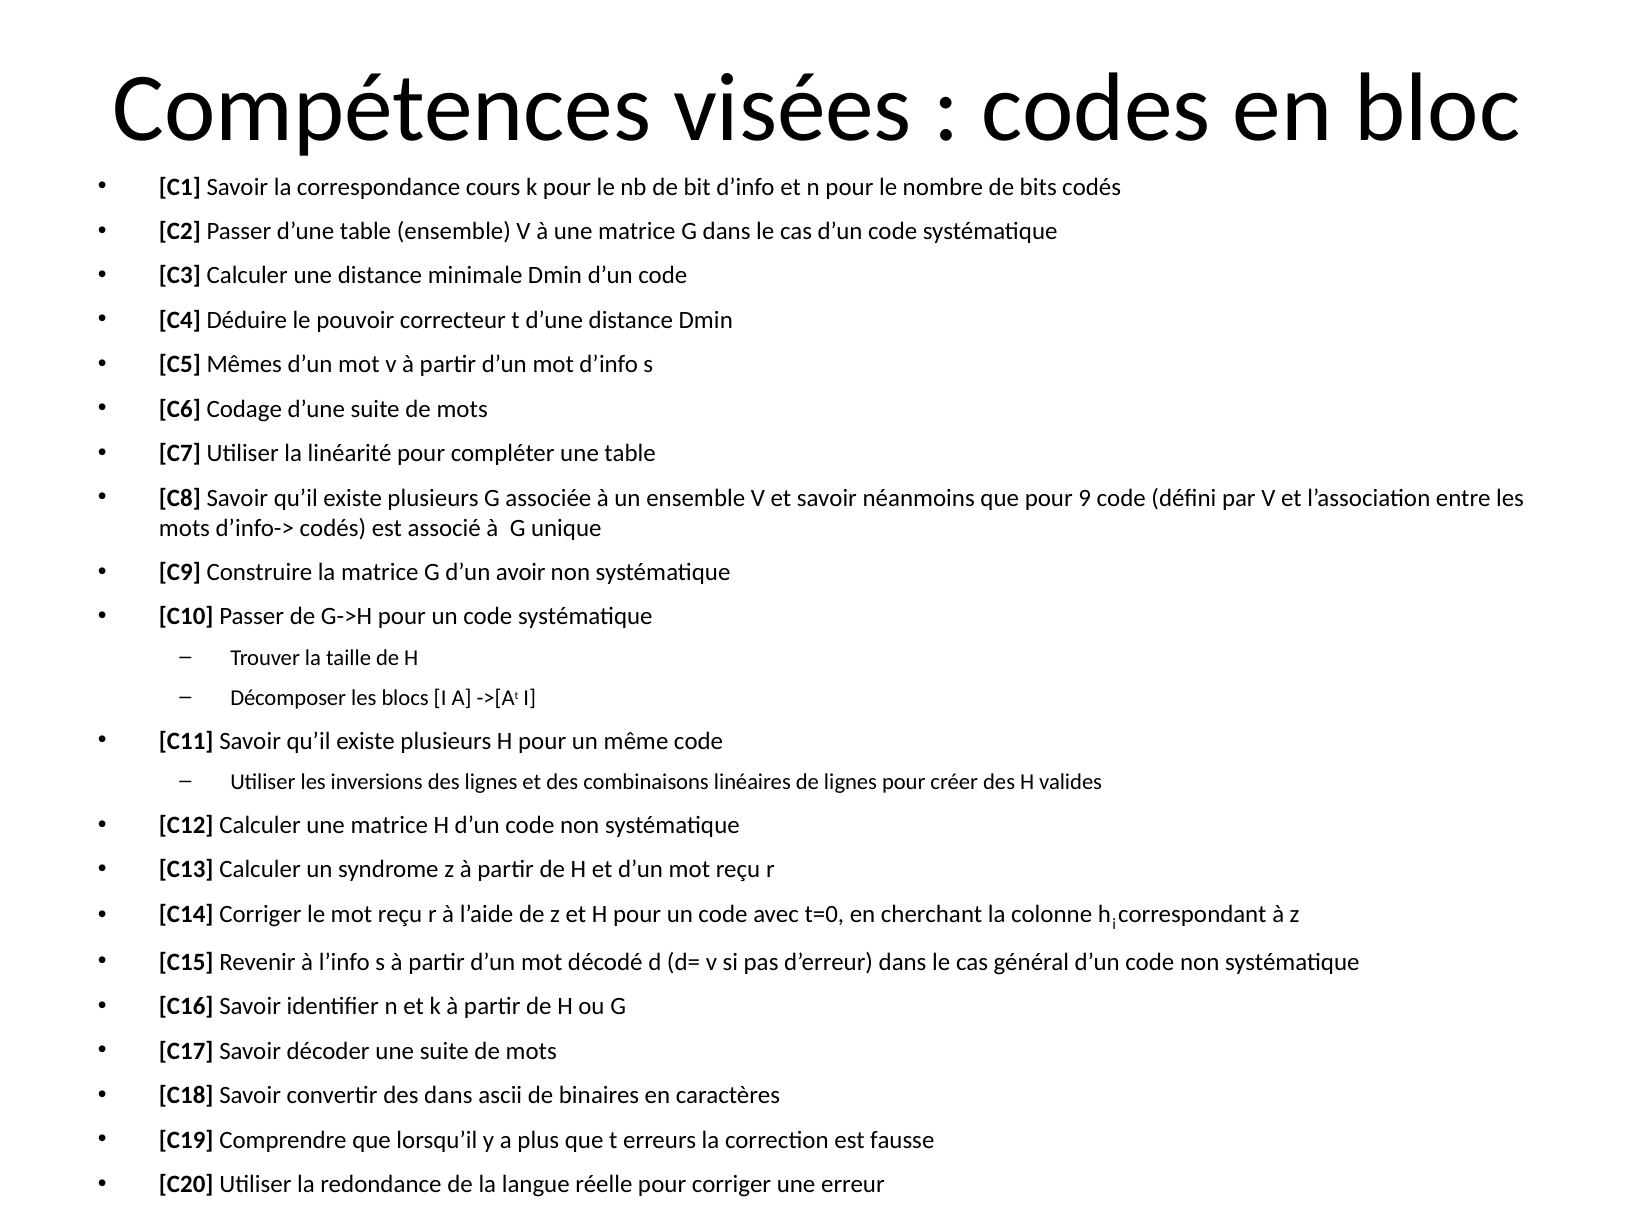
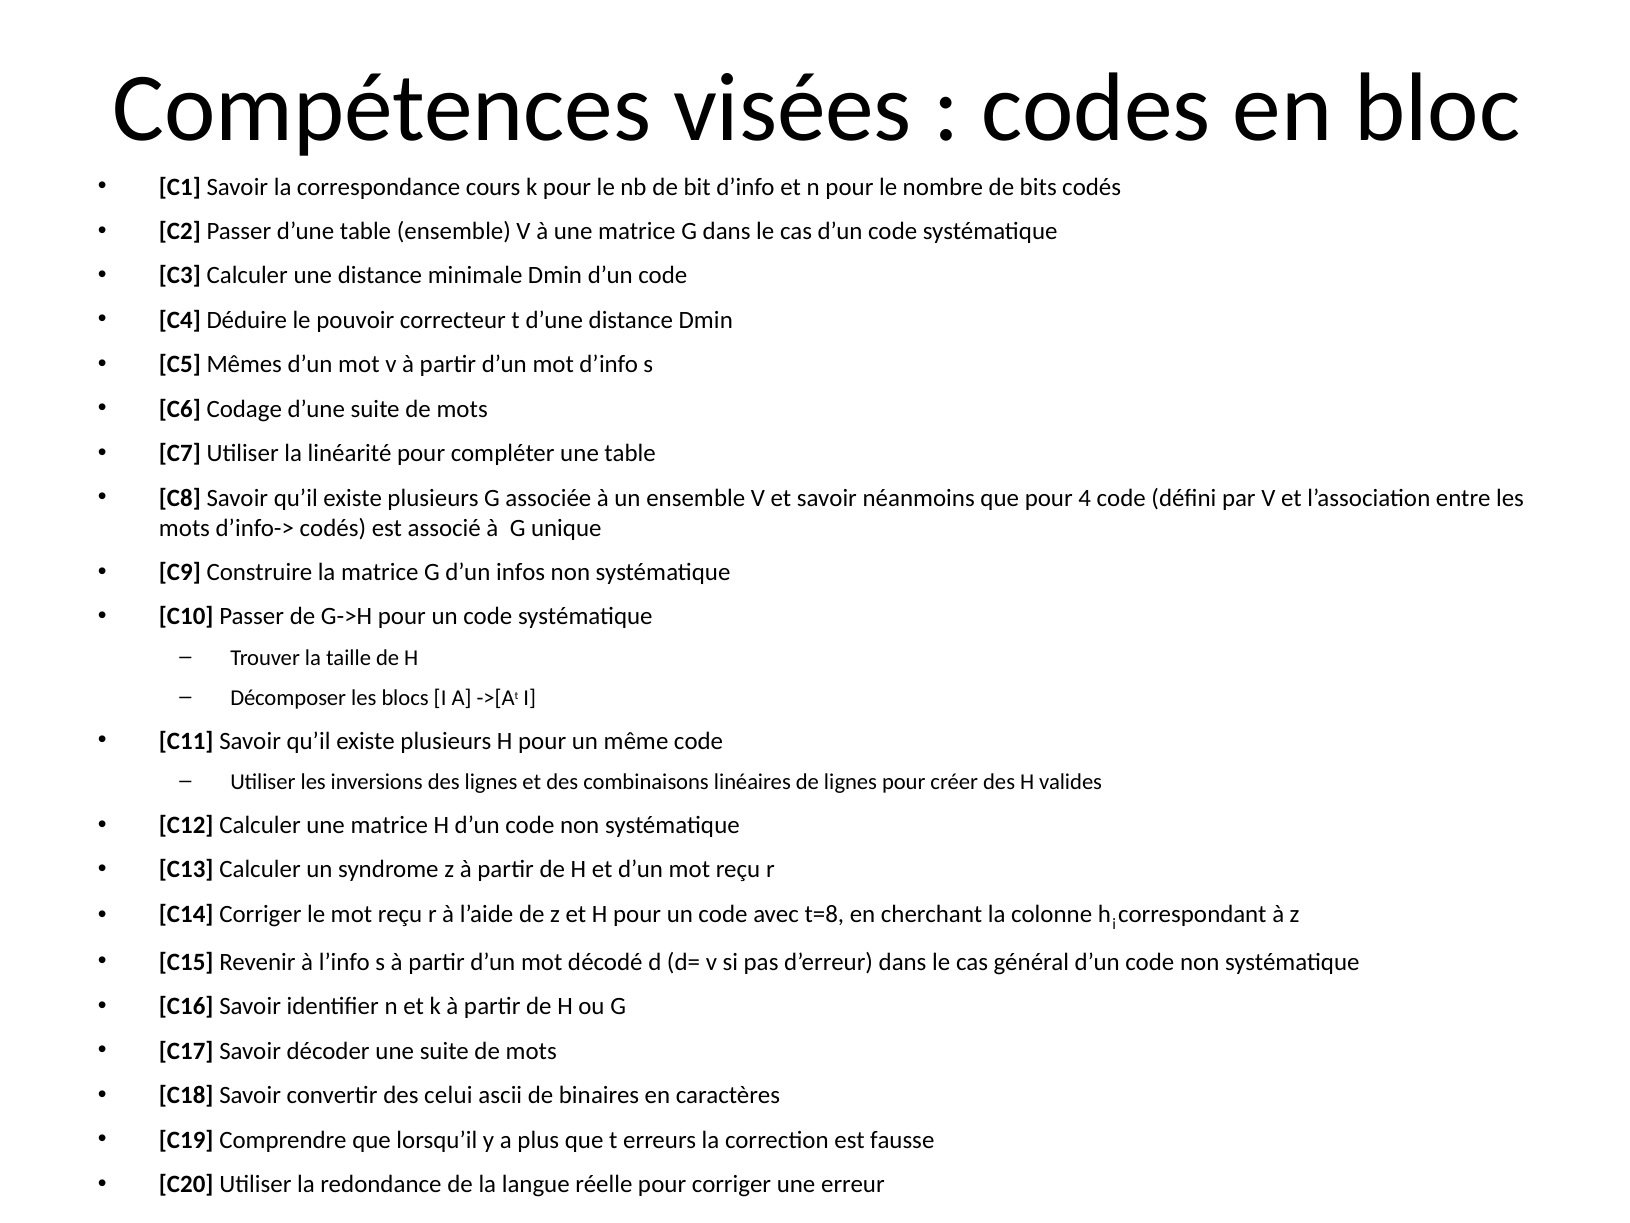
9: 9 -> 4 (1085, 498)
avoir: avoir -> infos (521, 572)
t=0: t=0 -> t=8 (824, 914)
des dans: dans -> celui (448, 1095)
